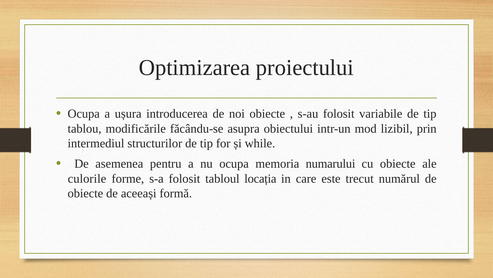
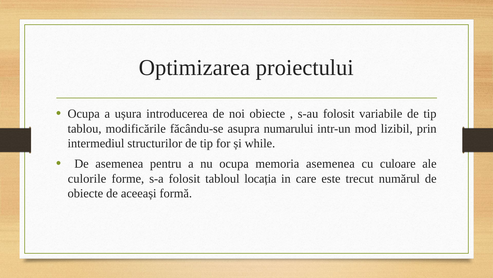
obiectului: obiectului -> numarului (289, 128)
memoria numarului: numarului -> asemenea (330, 163)
cu obiecte: obiecte -> culoare (398, 163)
